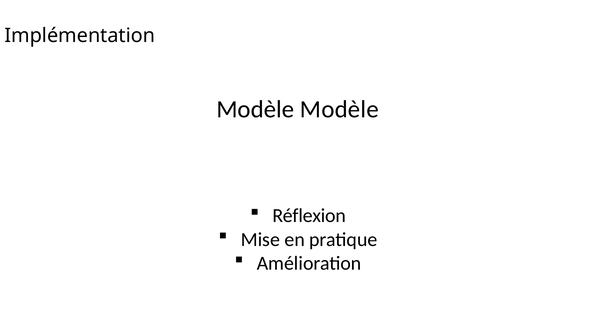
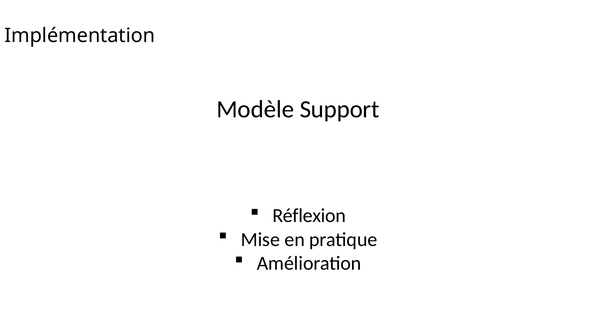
Modèle Modèle: Modèle -> Support (340, 109)
